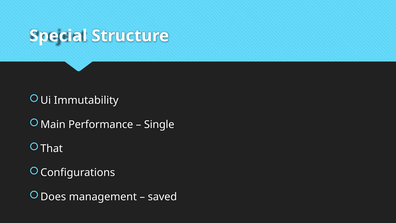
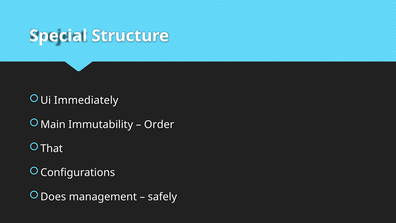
Immutability: Immutability -> Immediately (86, 100)
Performance: Performance -> Immutability (101, 124)
Single: Single -> Order (159, 124)
saved: saved -> safely (162, 197)
